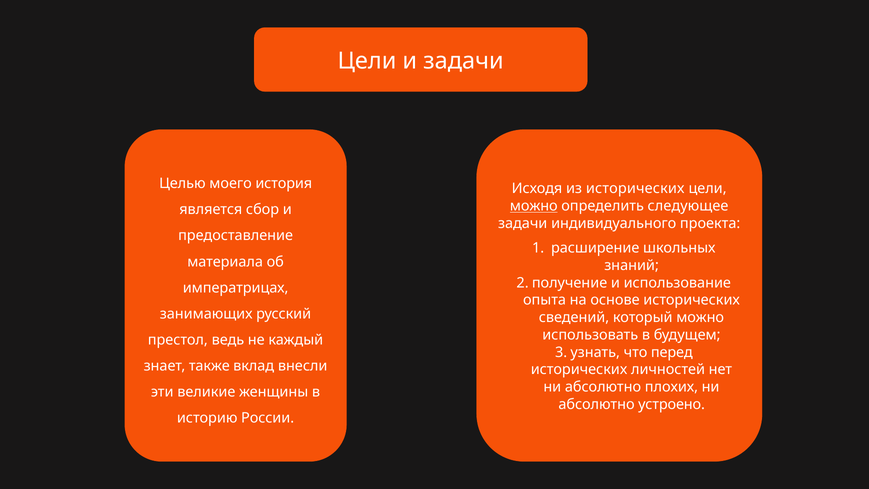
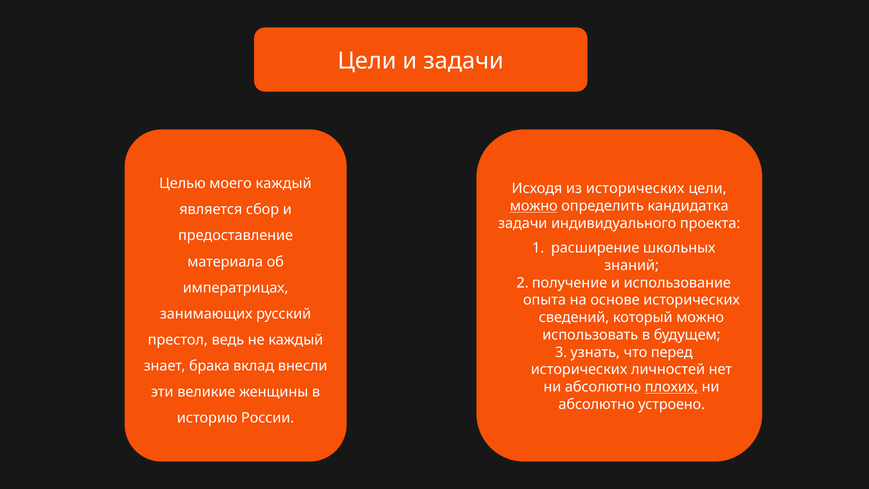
моего история: история -> каждый (284, 184)
следующее: следующее -> кандидатка (688, 206)
также: также -> брака (209, 366)
плохих underline: none -> present (671, 387)
